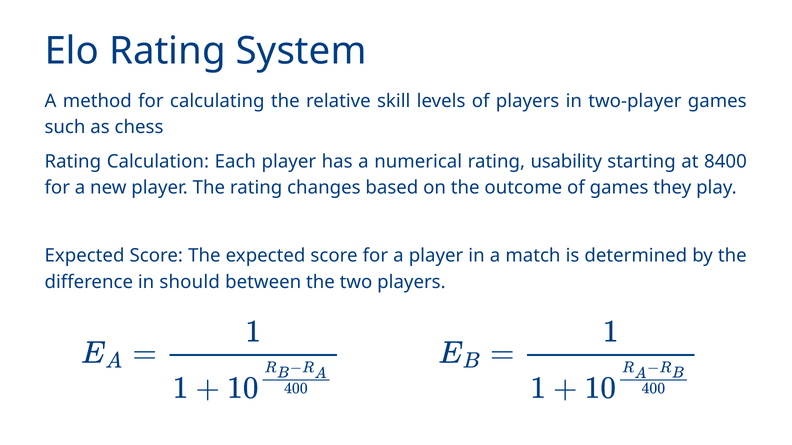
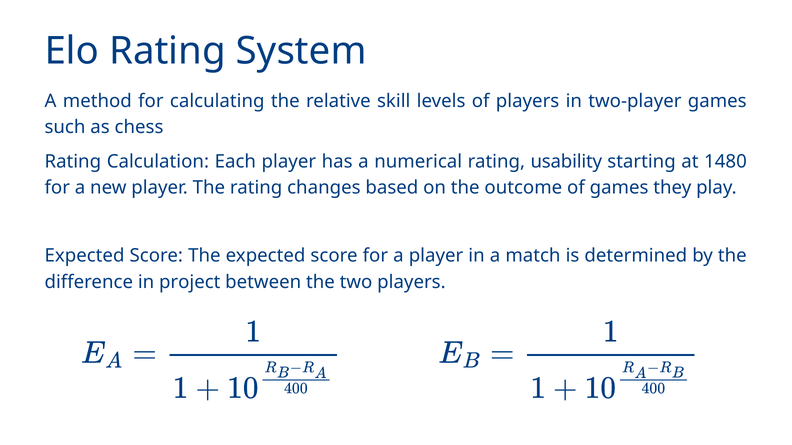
8400: 8400 -> 1480 (725, 162)
should: should -> project (190, 282)
